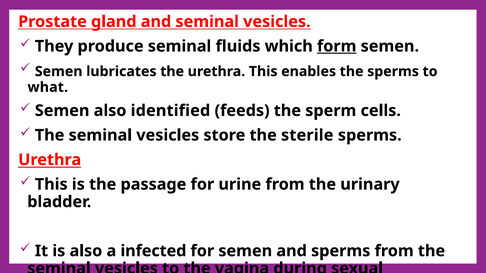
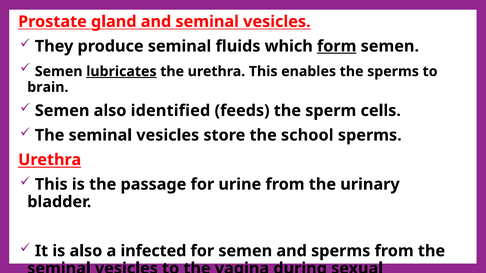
lubricates underline: none -> present (121, 72)
what: what -> brain (48, 87)
sterile: sterile -> school (307, 135)
